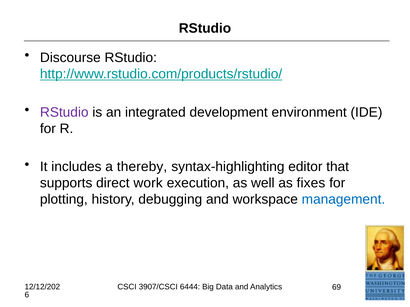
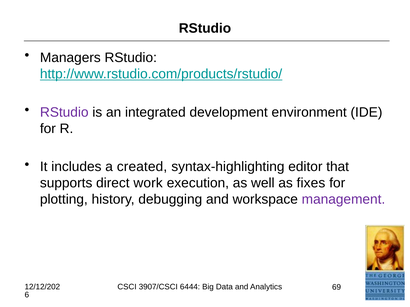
Discourse: Discourse -> Managers (70, 58)
thereby: thereby -> created (142, 167)
management colour: blue -> purple (343, 200)
